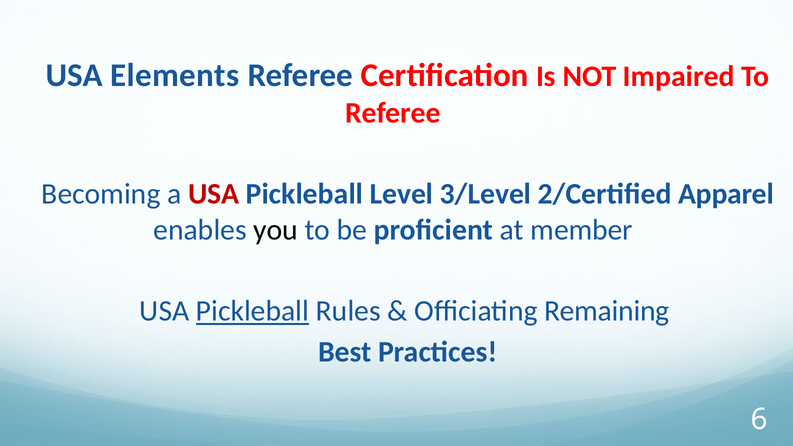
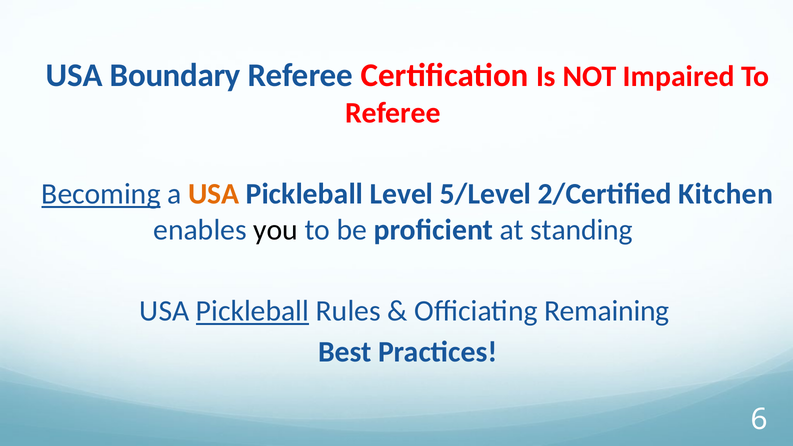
Elements: Elements -> Boundary (175, 75)
Becoming underline: none -> present (101, 194)
USA colour: red -> orange (214, 194)
3/Level: 3/Level -> 5/Level (486, 194)
Apparel: Apparel -> Kitchen (726, 194)
member: member -> standing (582, 230)
